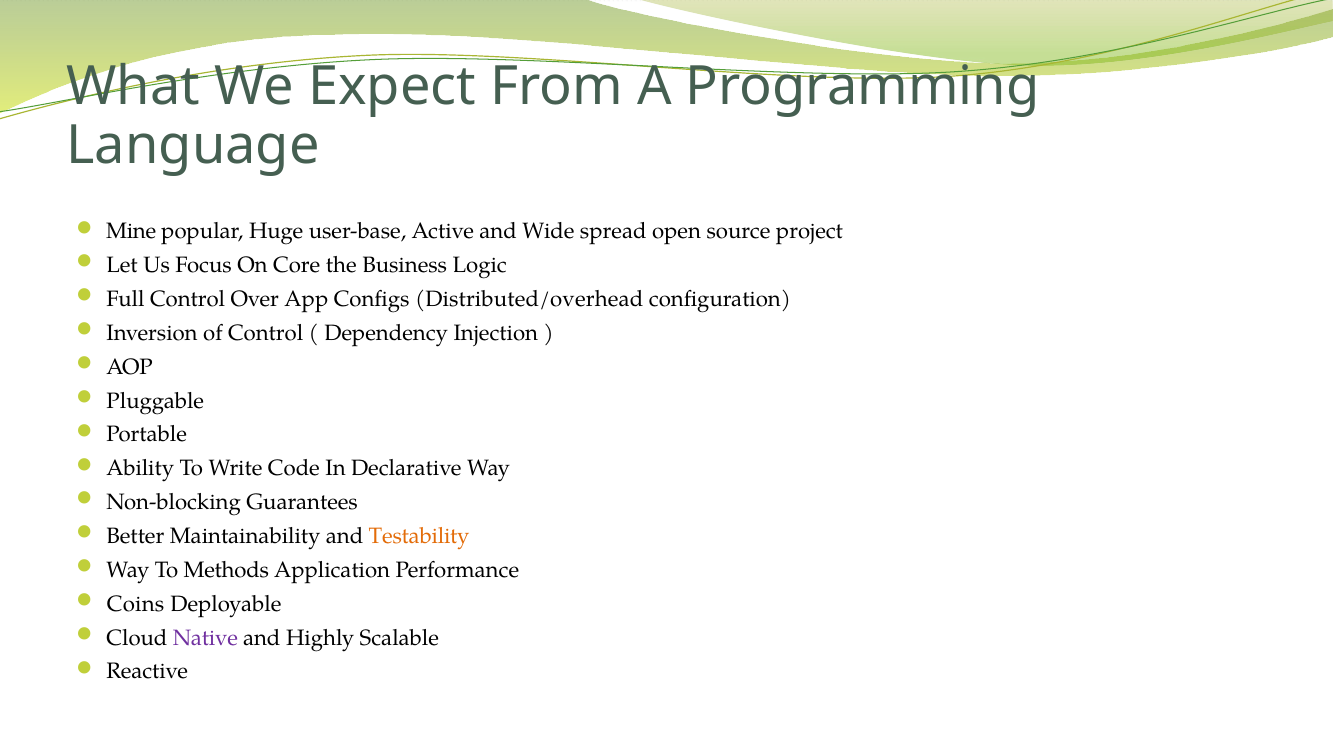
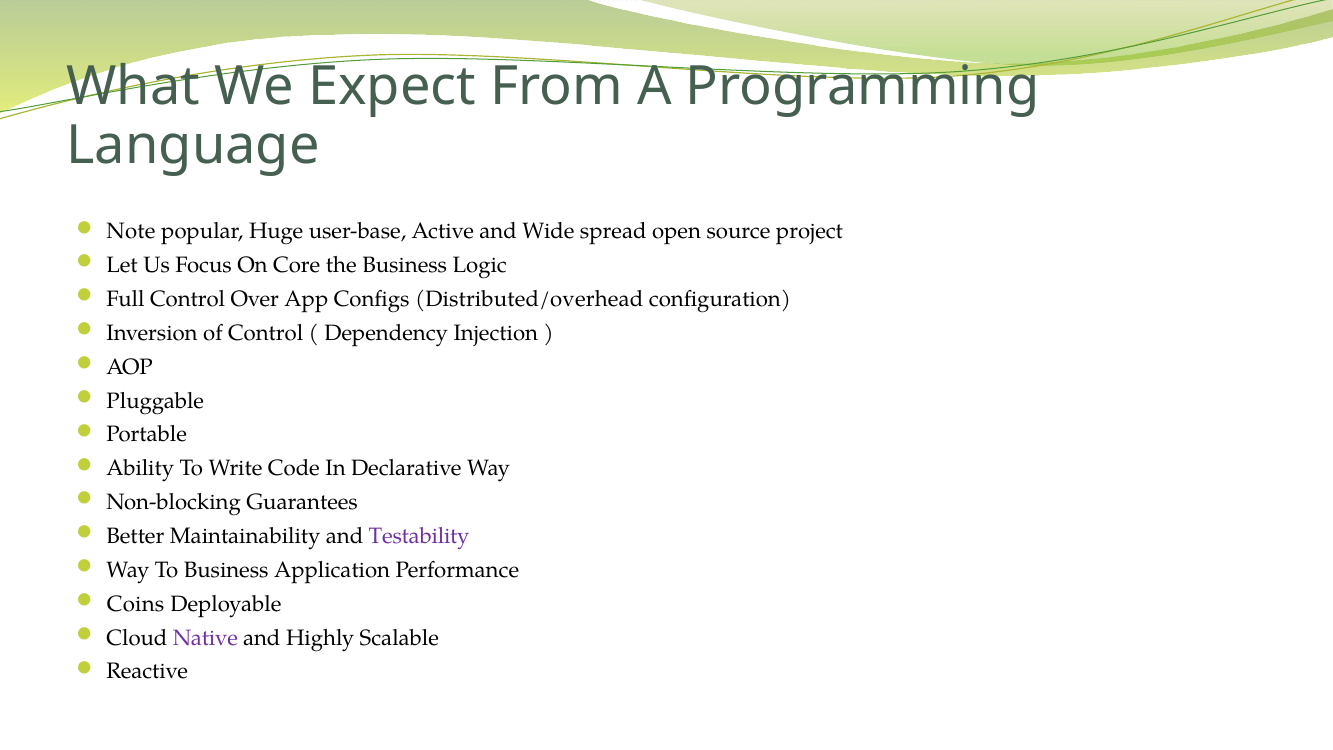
Mine: Mine -> Note (131, 231)
Testability colour: orange -> purple (419, 536)
To Methods: Methods -> Business (226, 570)
